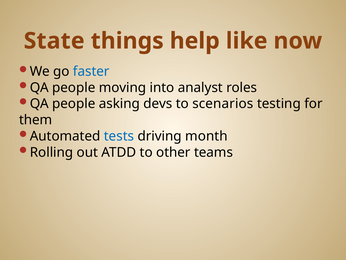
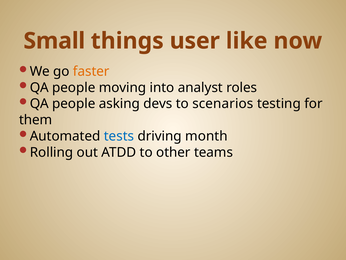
State: State -> Small (54, 41)
help: help -> user (195, 41)
faster colour: blue -> orange (91, 71)
